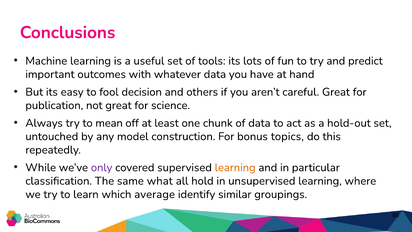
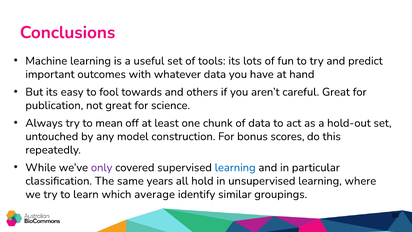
decision: decision -> towards (142, 92)
topics: topics -> scores (287, 136)
learning colour: orange -> blue (235, 167)
what: what -> years (160, 181)
